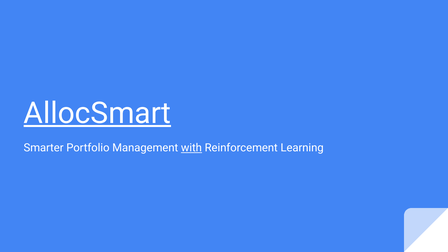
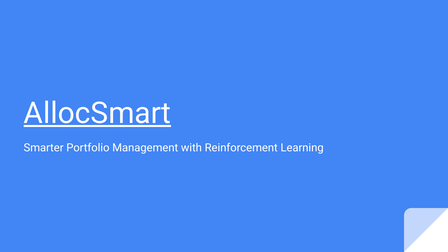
with underline: present -> none (191, 148)
